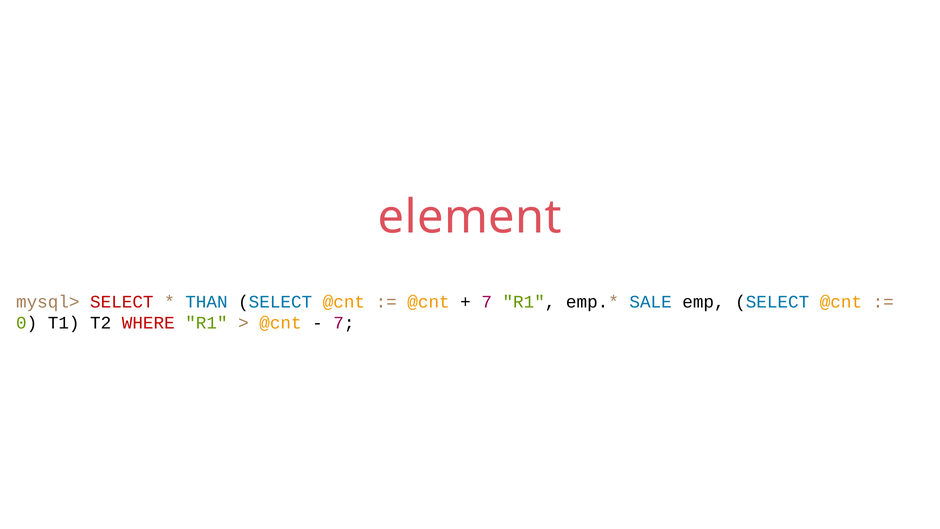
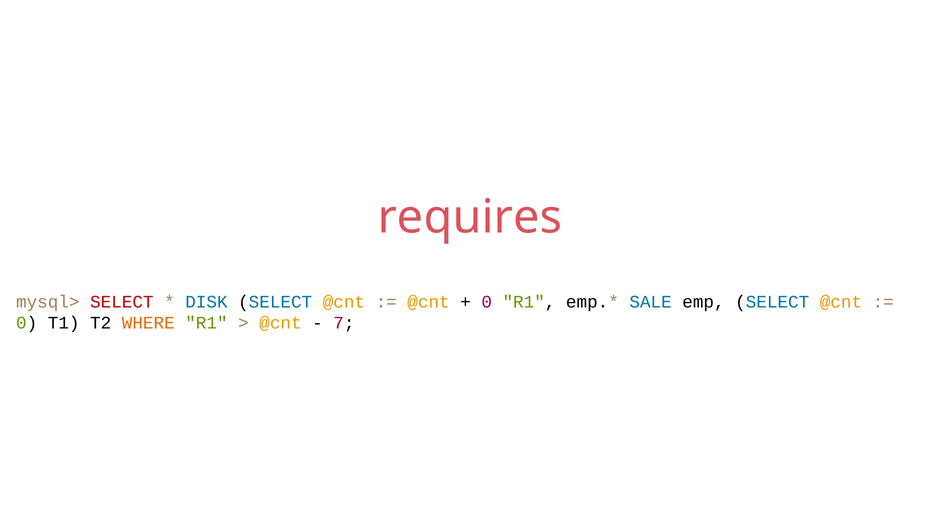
element: element -> requires (470, 217)
THAN: THAN -> DISK (206, 302)
7: 7 -> 0 (487, 302)
WHERE colour: red -> orange (148, 323)
